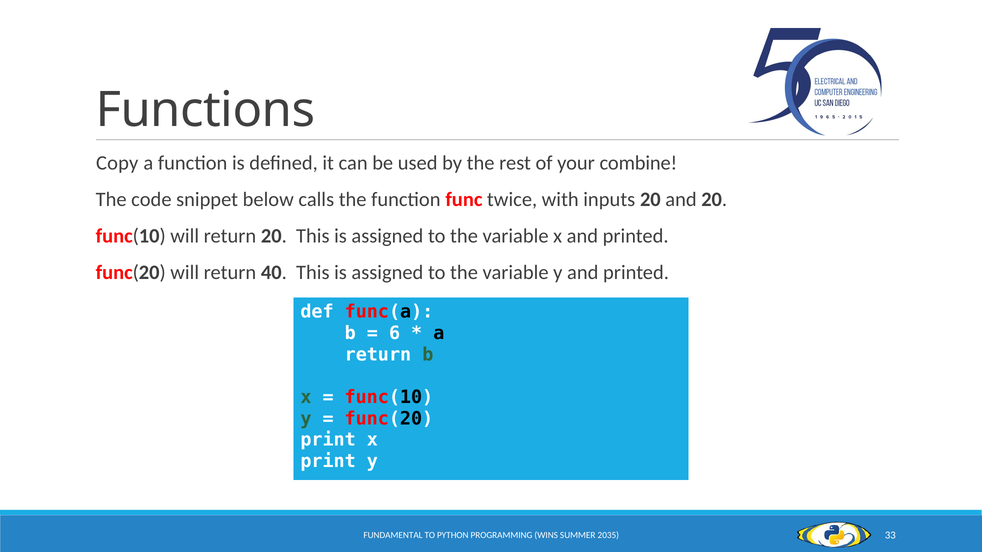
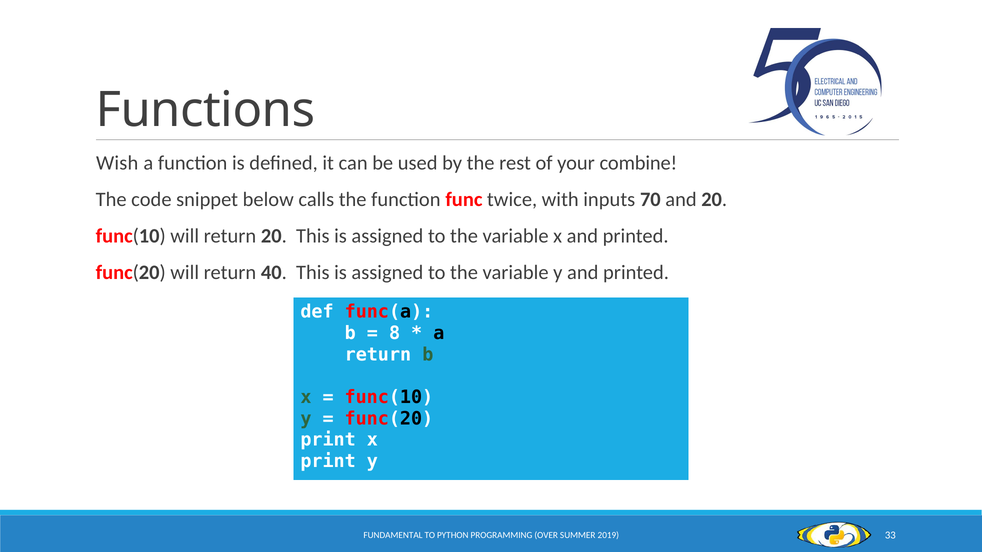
Copy: Copy -> Wish (117, 163)
inputs 20: 20 -> 70 (650, 200)
6: 6 -> 8 (395, 333)
WINS: WINS -> OVER (546, 536)
2035: 2035 -> 2019 (608, 536)
